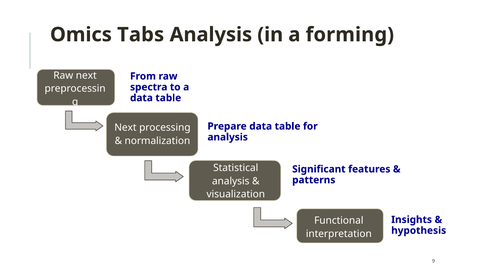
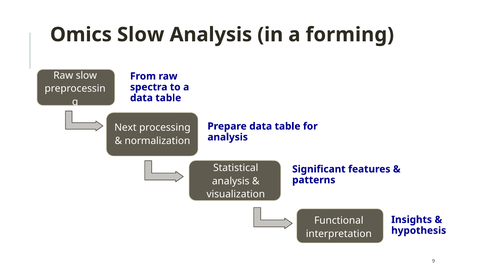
Omics Tabs: Tabs -> Slow (141, 35)
Raw next: next -> slow (86, 75)
